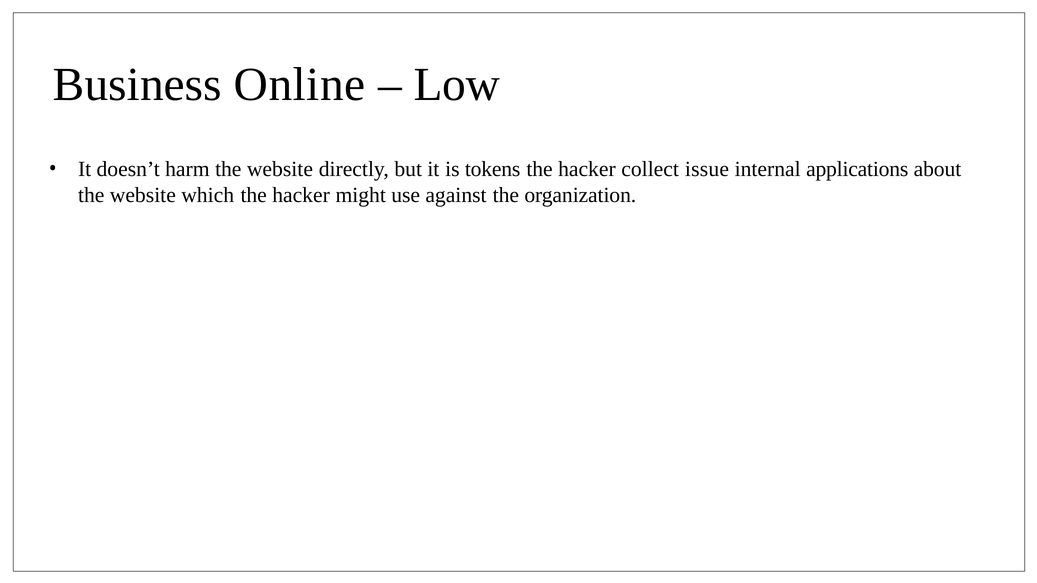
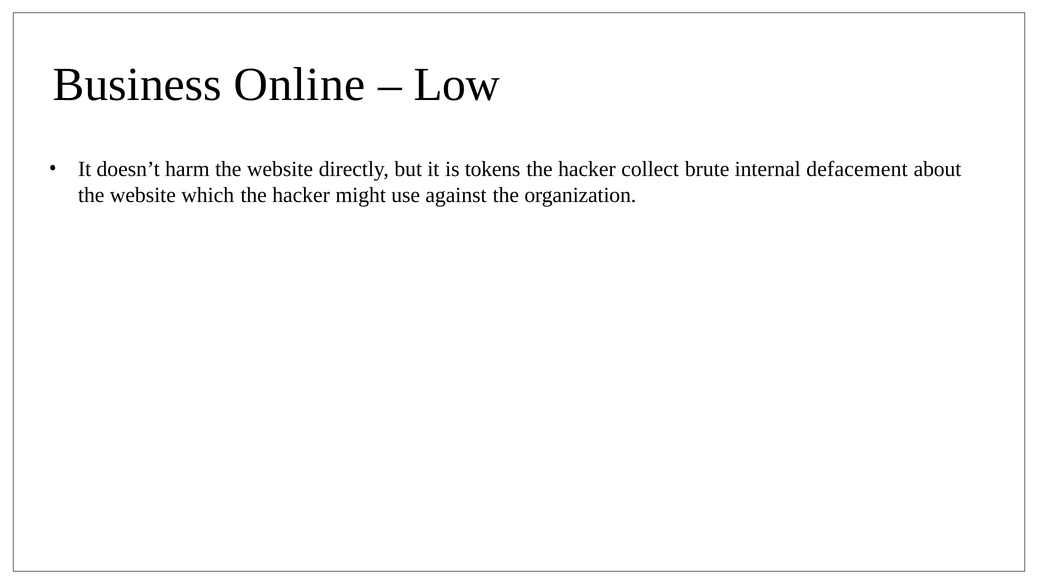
issue: issue -> brute (707, 169)
applications: applications -> defacement (857, 169)
